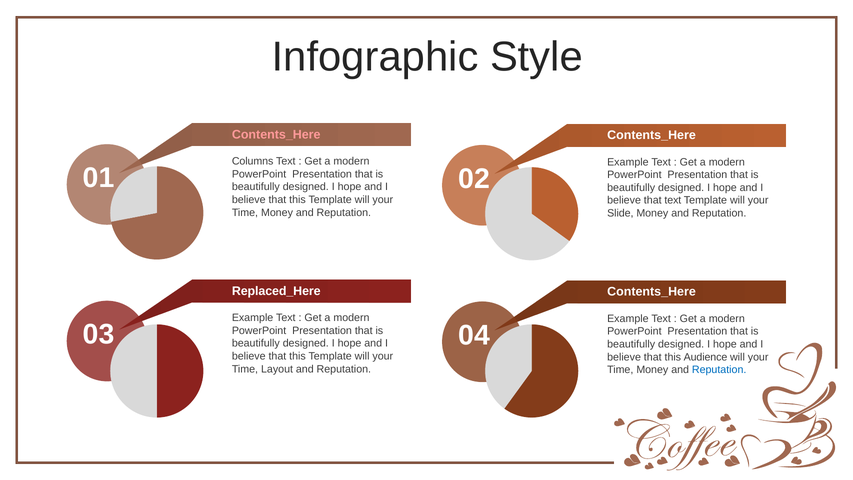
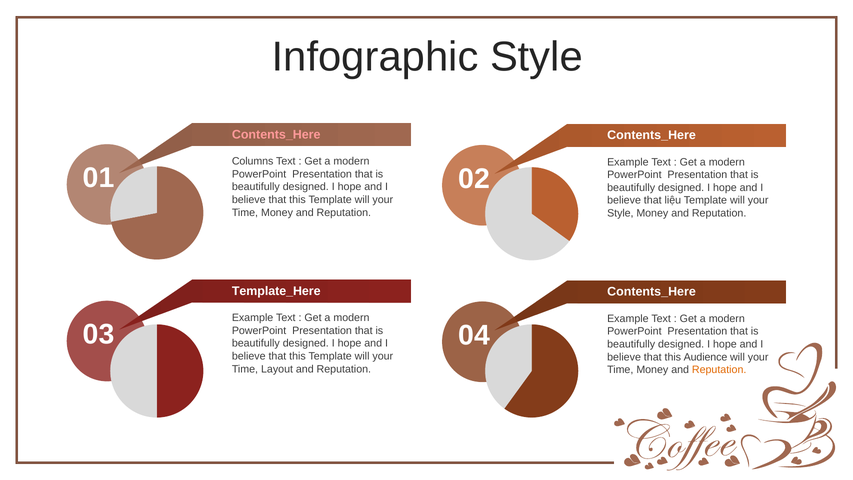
that text: text -> liệu (673, 200)
Slide: Slide -> Style (620, 213)
Replaced_Here: Replaced_Here -> Template_Here (276, 291)
Reputation colour: blue -> orange (719, 370)
